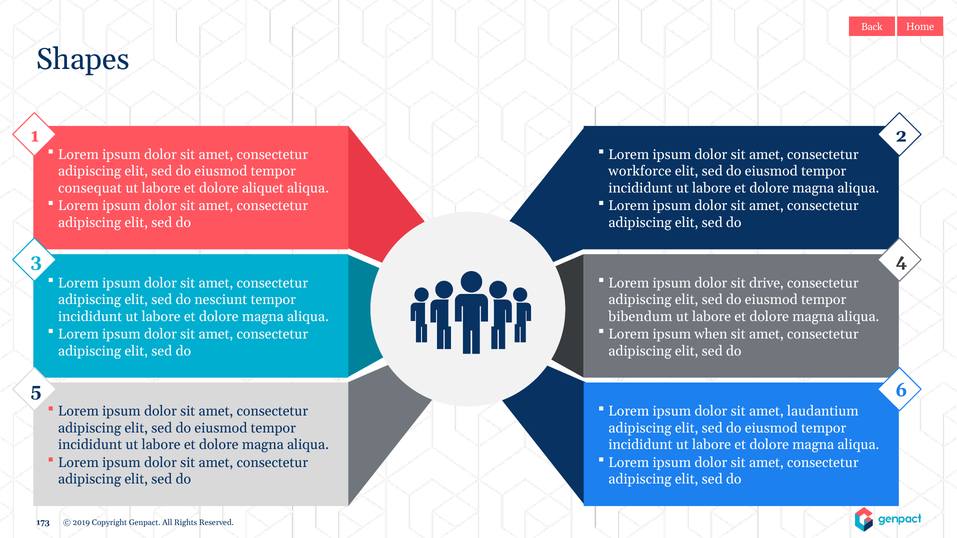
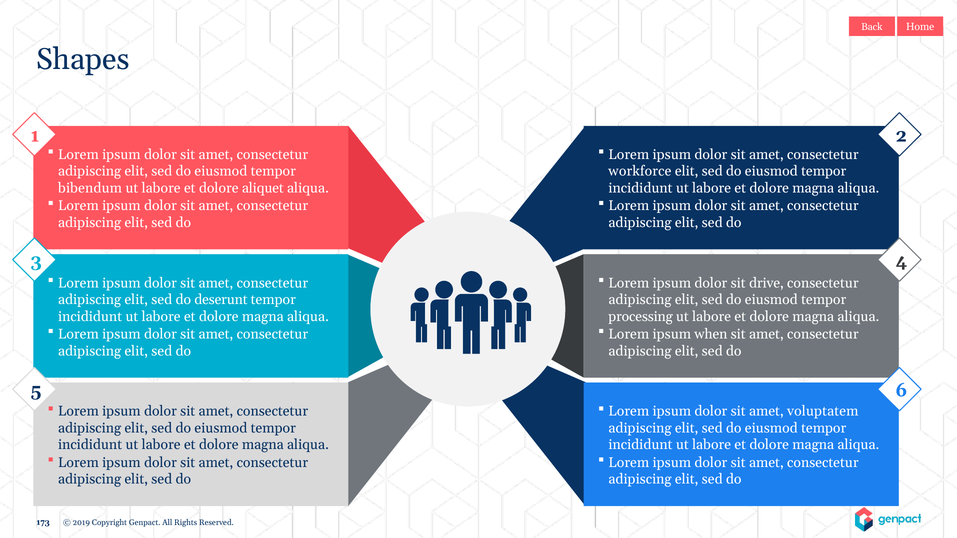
consequat: consequat -> bibendum (90, 188)
nesciunt: nesciunt -> deserunt (221, 300)
bibendum: bibendum -> processing (641, 317)
laudantium: laudantium -> voluptatem (823, 412)
